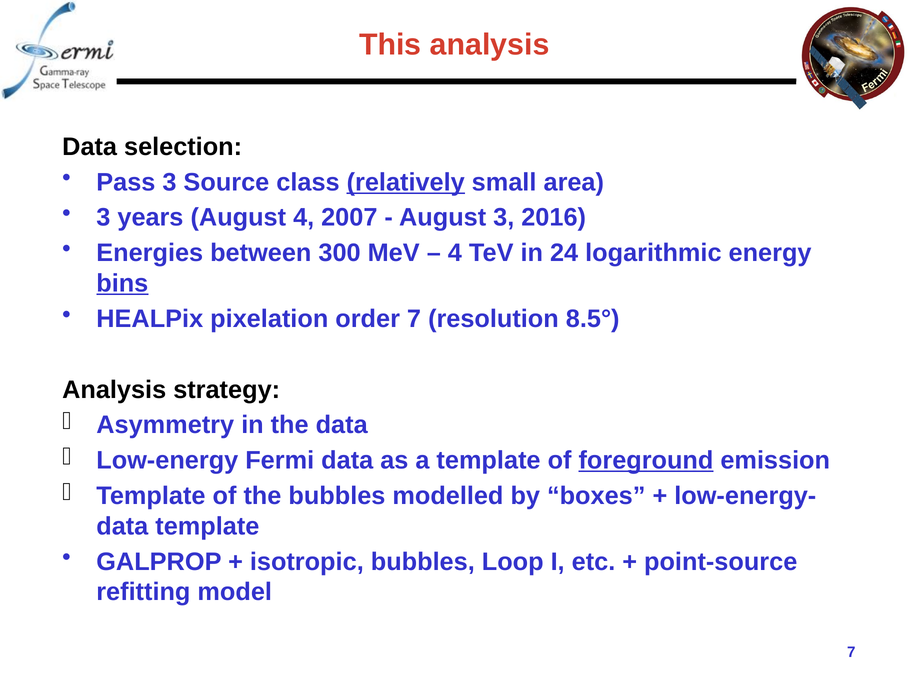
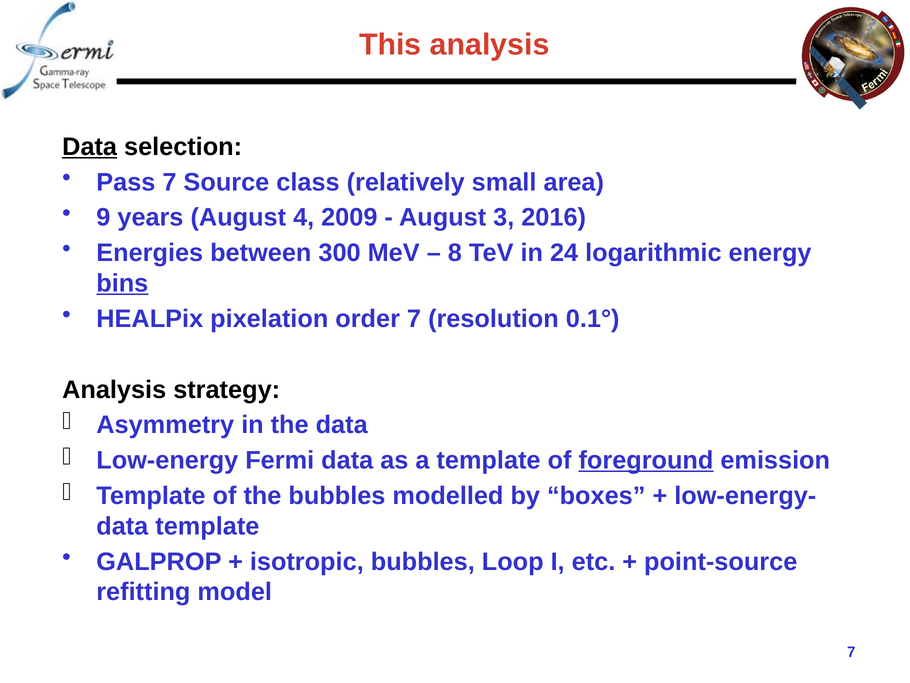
Data underline: none -> present (90, 147)
Pass 3: 3 -> 7 (169, 182)
relatively underline: present -> none (406, 182)
3: 3 -> 9 (103, 217)
2007: 2007 -> 2009 (349, 217)
4: 4 -> 8 (455, 253)
8.5°: 8.5° -> 0.1° (593, 319)
